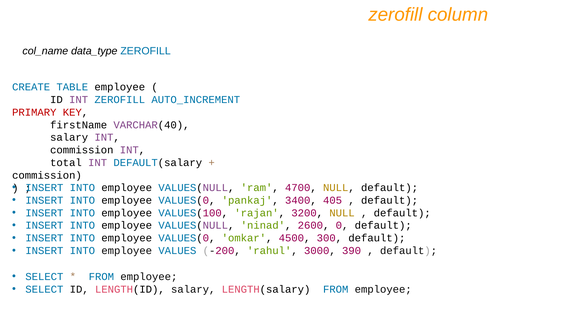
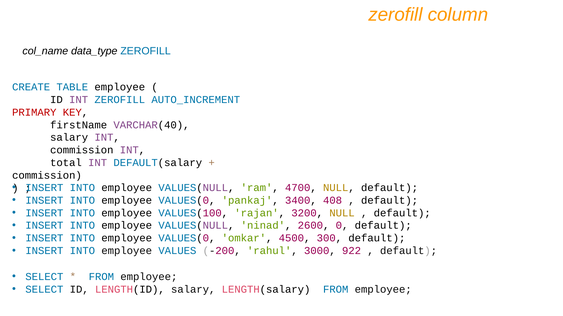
405: 405 -> 408 (333, 201)
390: 390 -> 922 (352, 251)
